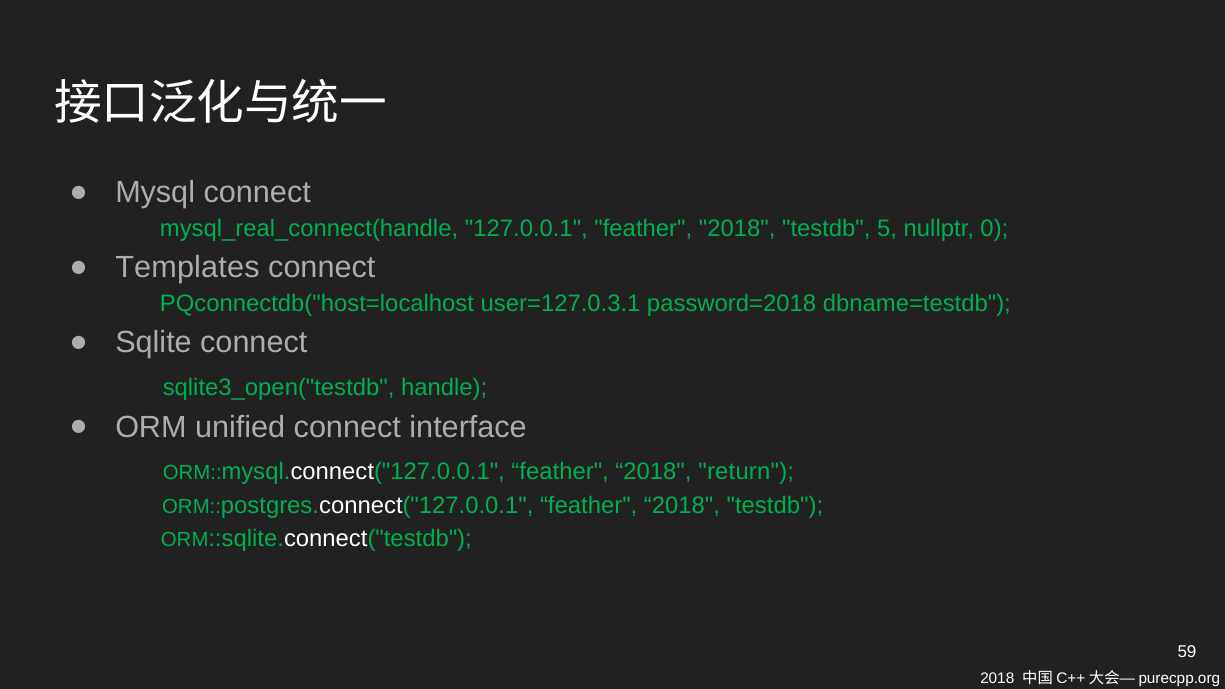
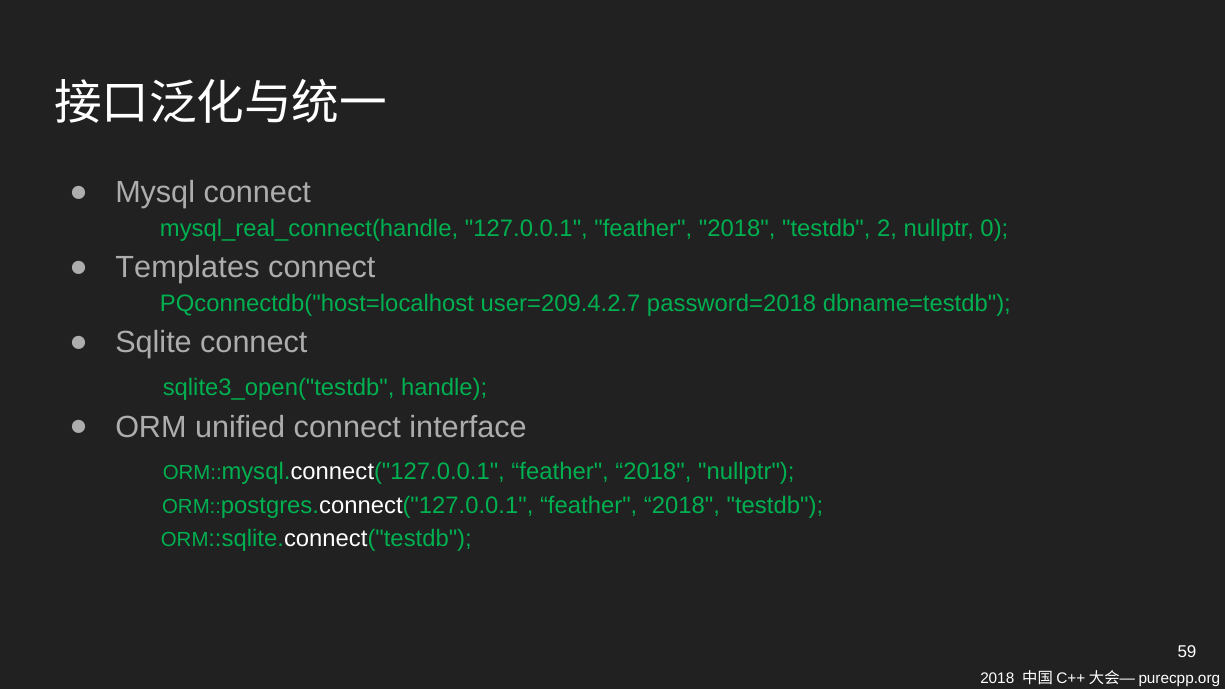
5: 5 -> 2 (887, 229)
user=127.0.3.1: user=127.0.3.1 -> user=209.4.2.7 (561, 304)
2018 return: return -> nullptr (746, 472)
